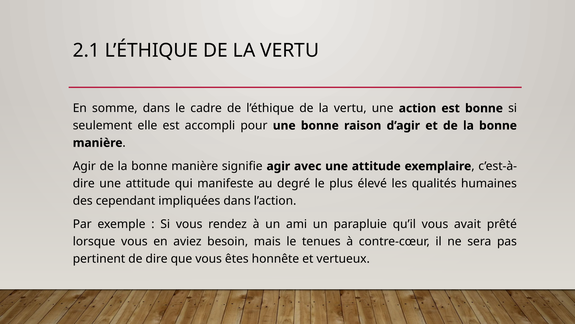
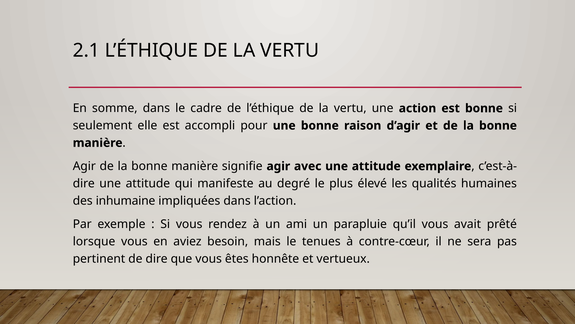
cependant: cependant -> inhumaine (126, 200)
